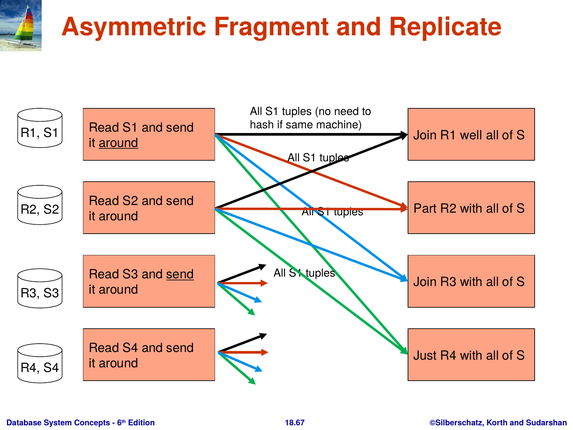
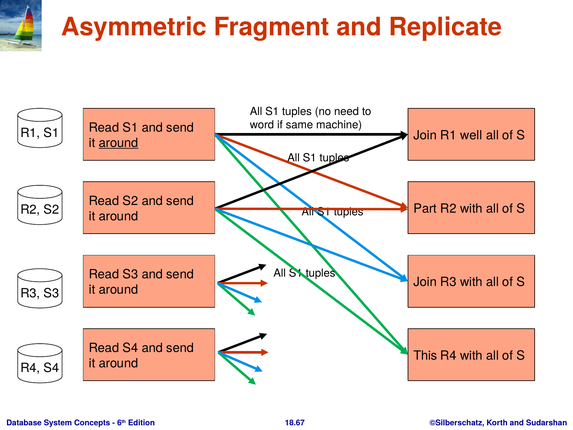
hash: hash -> word (262, 125)
send underline: present -> none (180, 274)
Just: Just -> This (425, 355)
